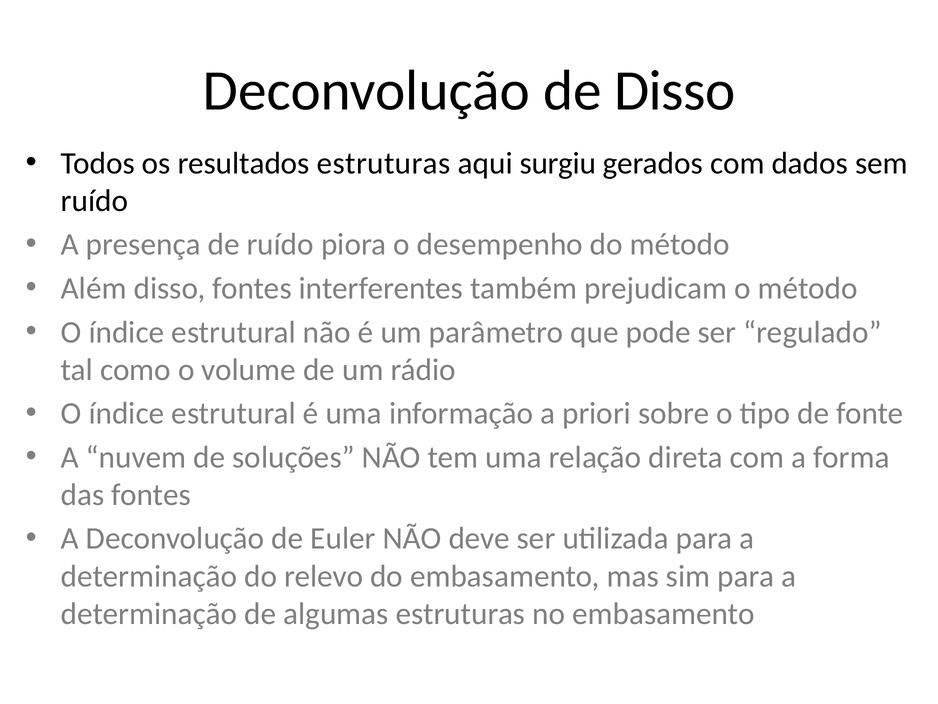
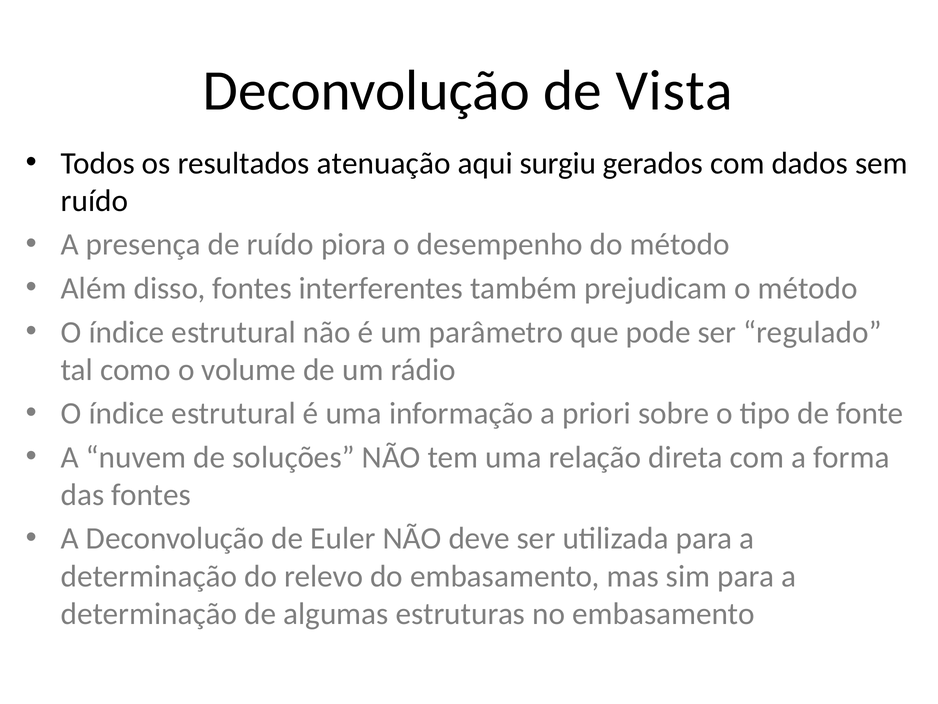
de Disso: Disso -> Vista (674, 91)
resultados estruturas: estruturas -> atenuação (384, 163)
